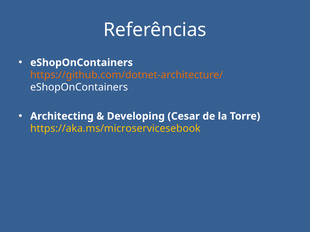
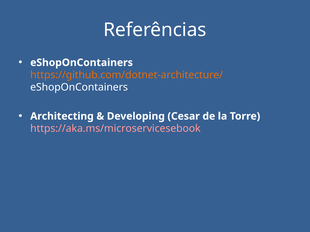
https://aka.ms/microservicesebook colour: yellow -> pink (115, 129)
